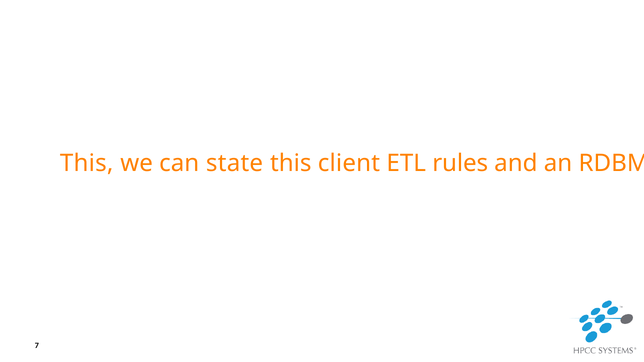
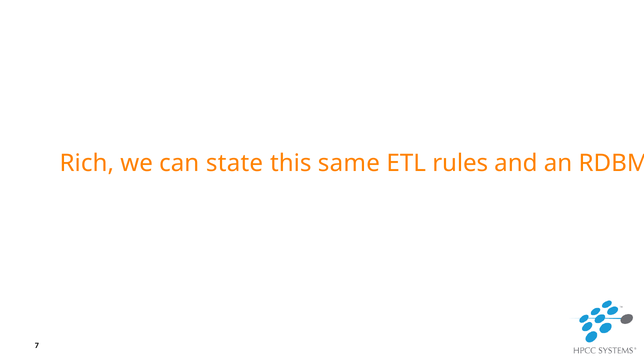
This: This -> Rich (87, 163)
client: client -> same (349, 163)
